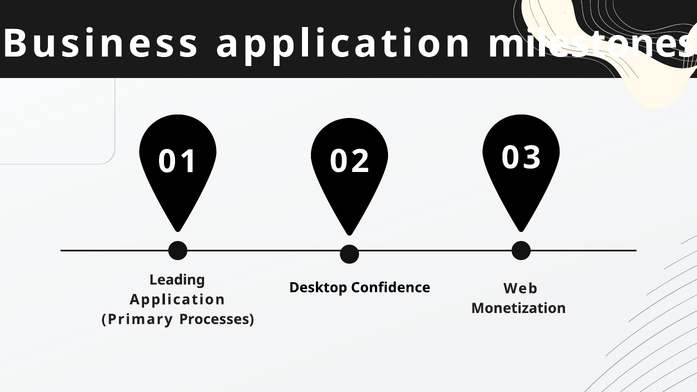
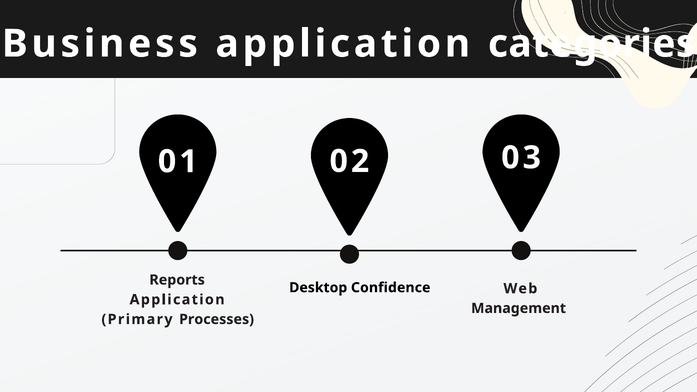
milestones: milestones -> categories (592, 44)
Leading: Leading -> Reports (177, 280)
Monetization: Monetization -> Management (519, 308)
